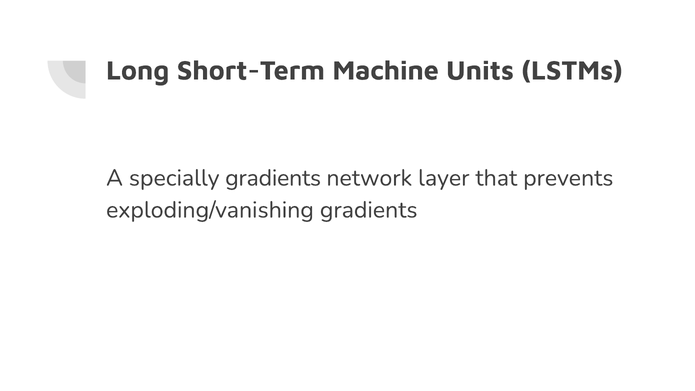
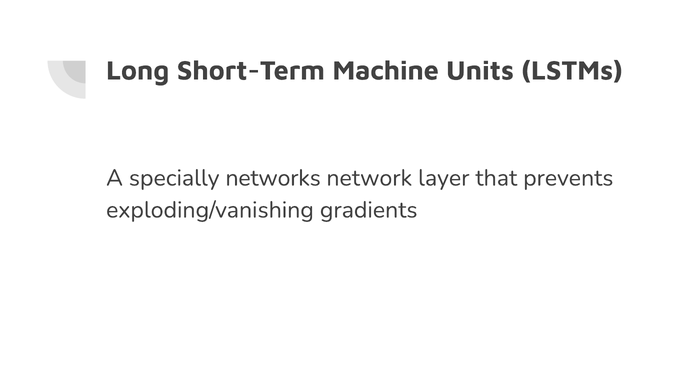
specially gradients: gradients -> networks (273, 178)
